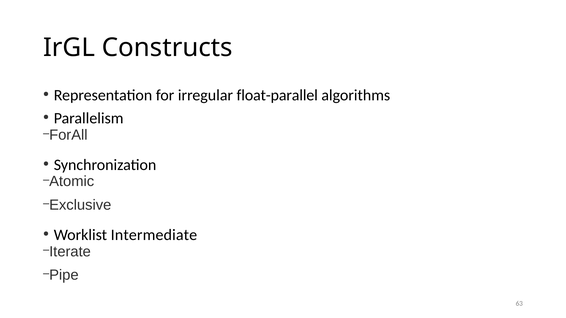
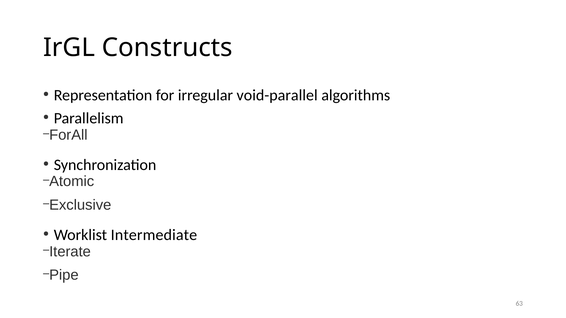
float-parallel: float-parallel -> void-parallel (277, 95)
